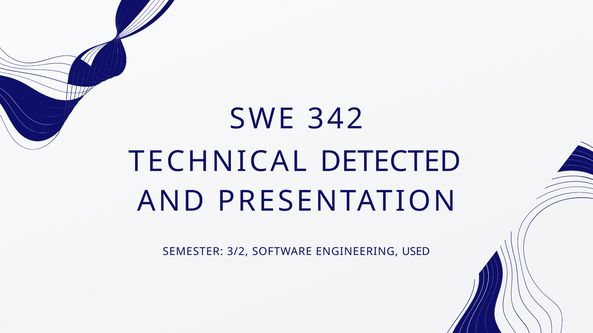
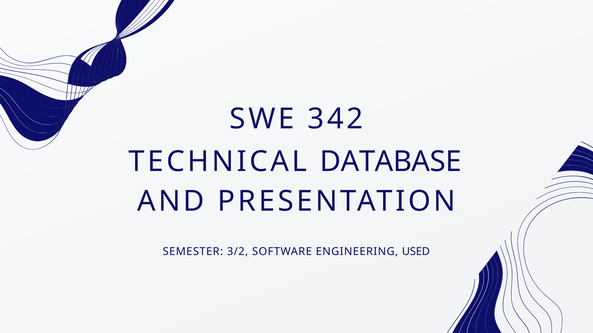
DETECTED: DETECTED -> DATABASE (391, 162)
